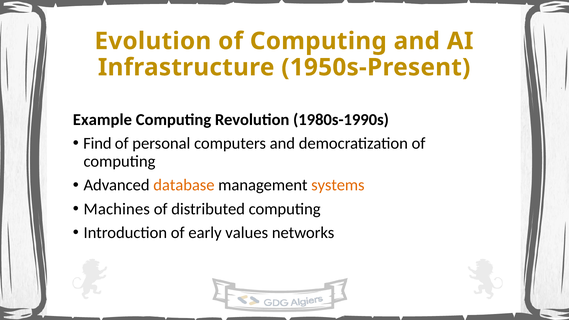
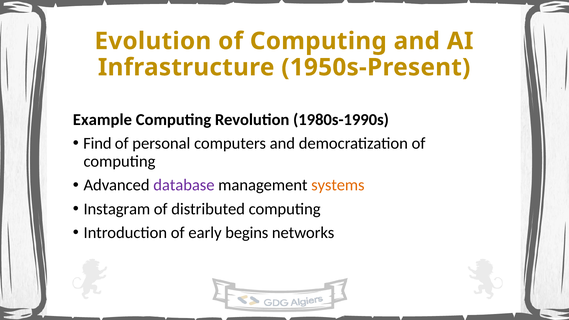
database colour: orange -> purple (184, 185)
Machines: Machines -> Instagram (117, 209)
values: values -> begins (247, 233)
